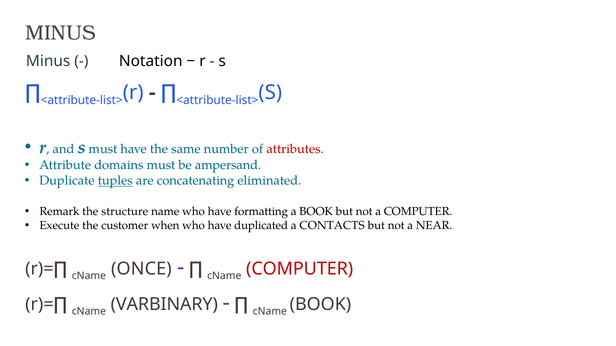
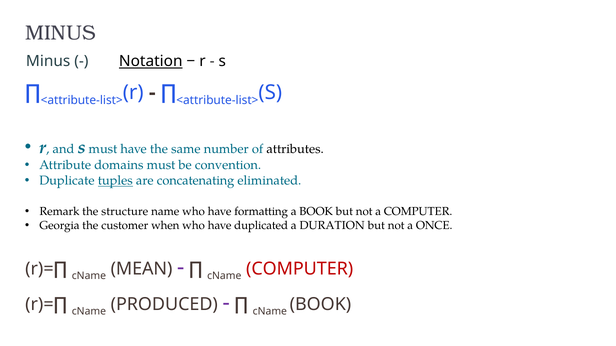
Notation underline: none -> present (151, 61)
attributes colour: red -> black (295, 149)
ampersand: ampersand -> convention (228, 165)
Execute: Execute -> Georgia (60, 226)
CONTACTS: CONTACTS -> DURATION (332, 226)
NEAR: NEAR -> ONCE (434, 226)
ONCE: ONCE -> MEAN (142, 269)
VARBINARY: VARBINARY -> PRODUCED (164, 305)
